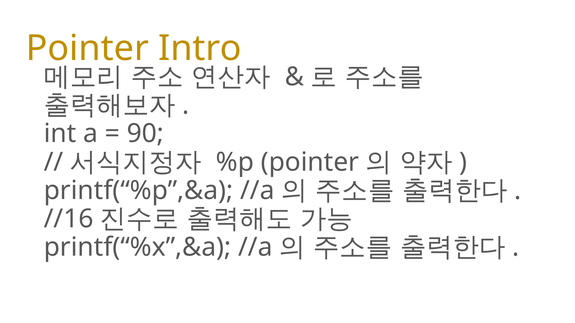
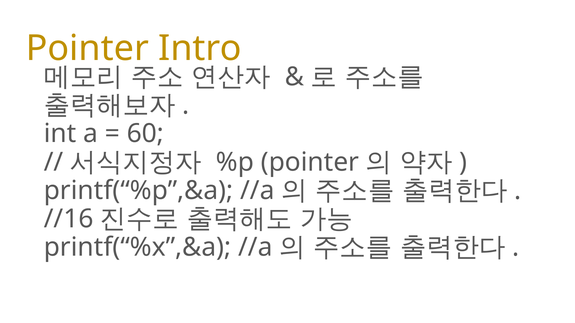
90: 90 -> 60 (145, 134)
